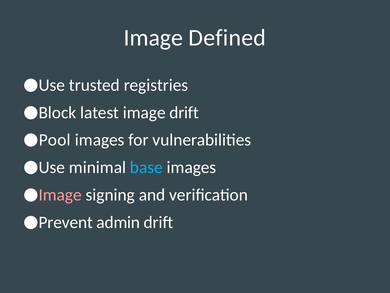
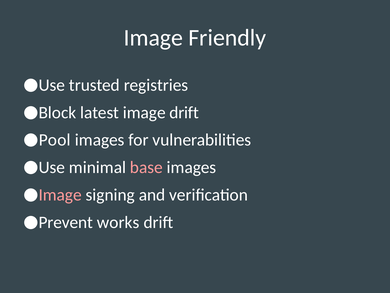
Defined: Defined -> Friendly (227, 38)
base colour: light blue -> pink (146, 167)
admin: admin -> works (118, 222)
